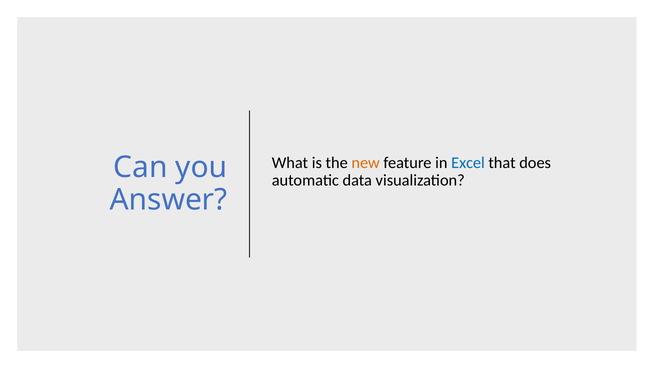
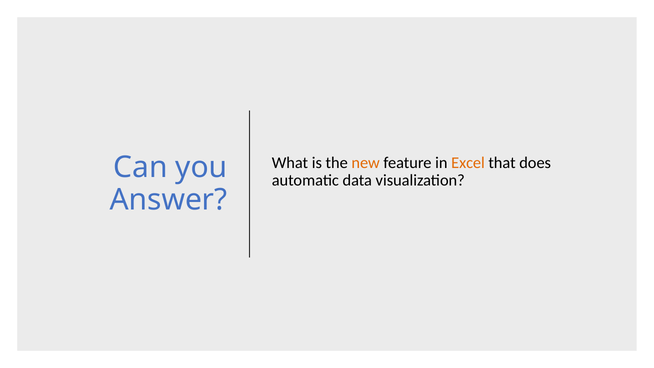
Excel colour: blue -> orange (468, 163)
